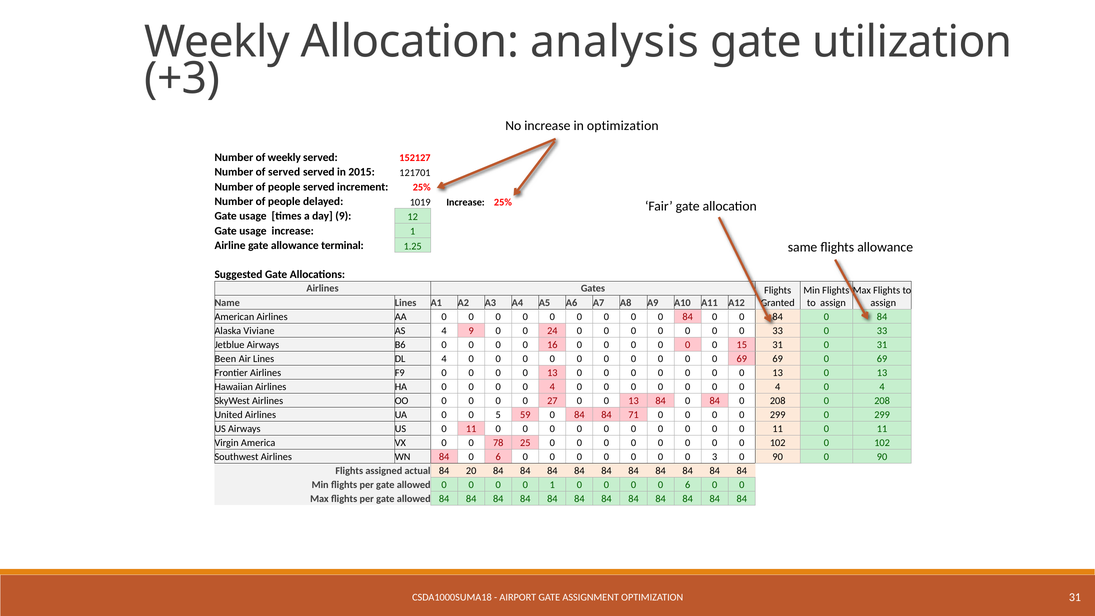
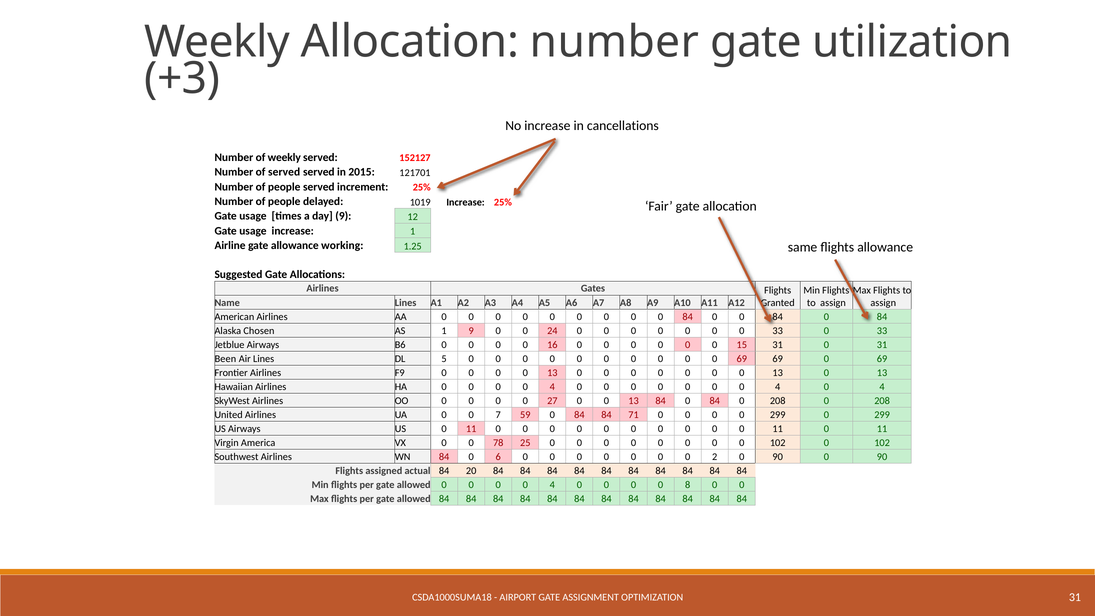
Allocation analysis: analysis -> number (614, 42)
in optimization: optimization -> cancellations (623, 126)
terminal: terminal -> working (342, 246)
Viviane: Viviane -> Chosen (259, 331)
AS 4: 4 -> 1 (444, 331)
DL 4: 4 -> 5 (444, 359)
5: 5 -> 7 (498, 415)
3: 3 -> 2 (715, 457)
1: 1 -> 4 (552, 485)
0 0 6: 6 -> 8 (688, 485)
